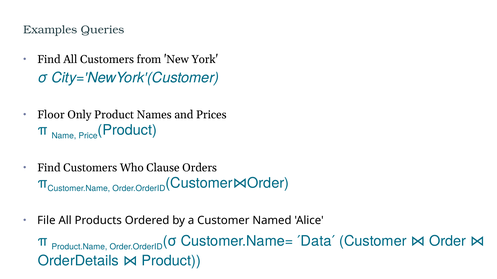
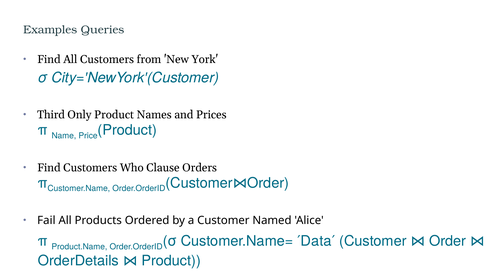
Floor: Floor -> Third (51, 115)
File: File -> Fail (46, 221)
